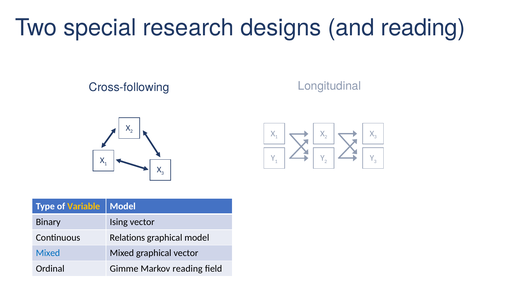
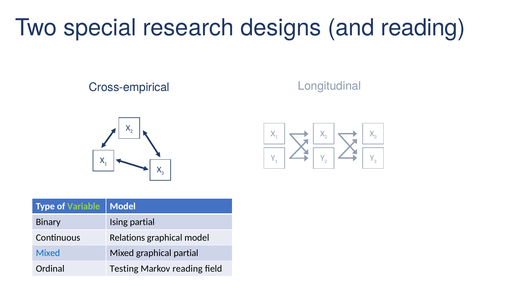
Cross-following: Cross-following -> Cross-empirical (129, 87)
Variable colour: yellow -> light green (84, 206)
Ising vector: vector -> partial (142, 222)
graphical vector: vector -> partial (186, 253)
Gimme: Gimme -> Testing (124, 269)
